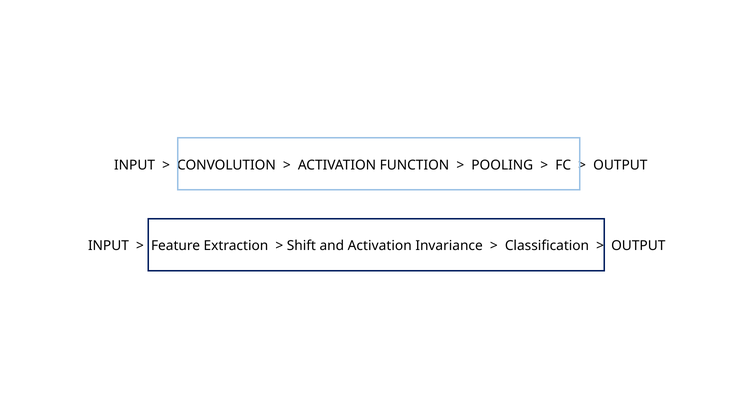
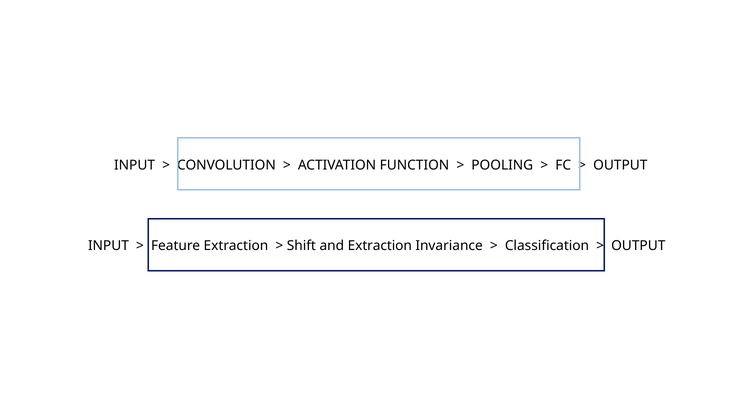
and Activation: Activation -> Extraction (380, 246)
